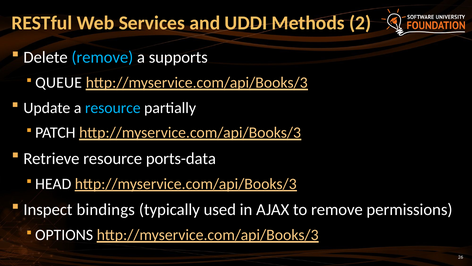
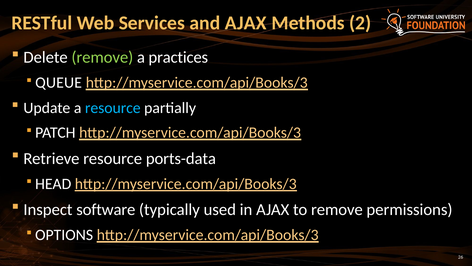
and UDDI: UDDI -> AJAX (246, 23)
remove colour: light blue -> light green (102, 57)
supports: supports -> practices (178, 57)
bindings: bindings -> software (106, 209)
